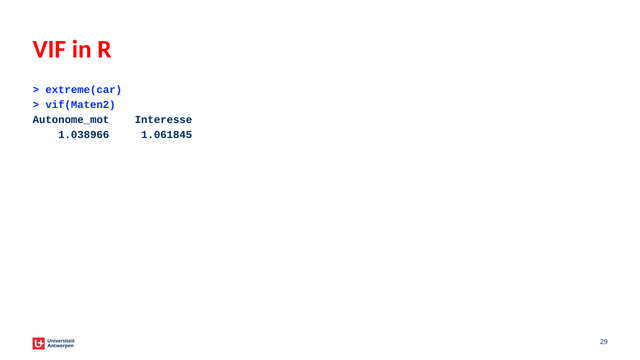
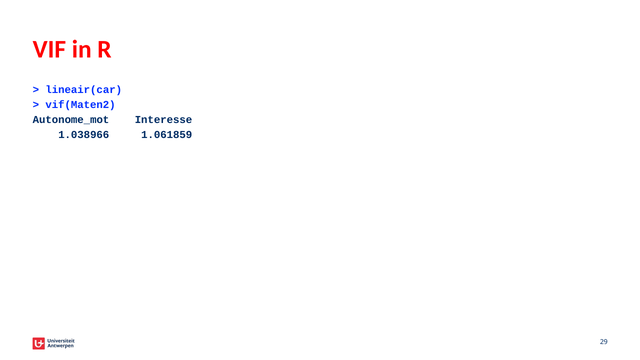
extreme(car: extreme(car -> lineair(car (84, 90)
1.061845: 1.061845 -> 1.061859 (167, 135)
